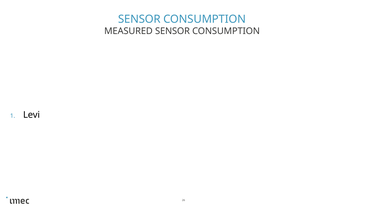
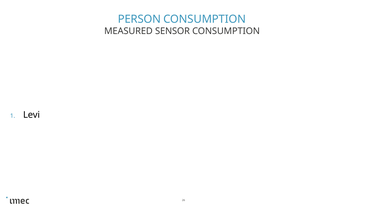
SENSOR: SENSOR -> PERSON (139, 19)
